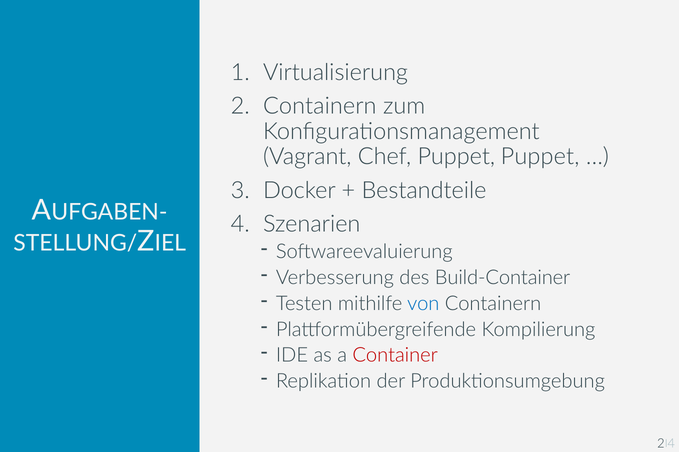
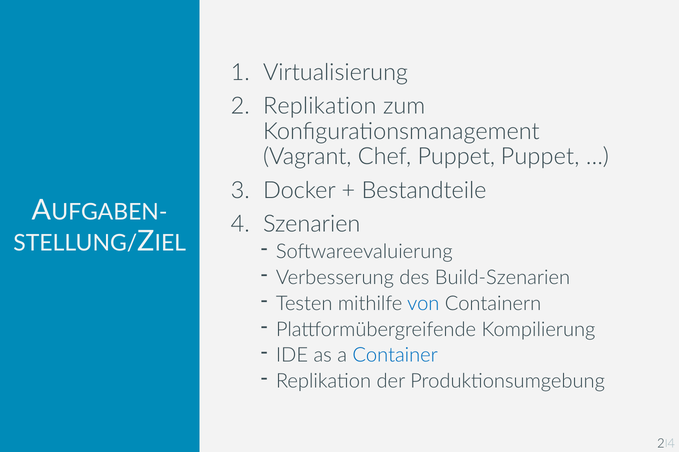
2 Containern: Containern -> Replikation (320, 106)
Build-Container: Build-Container -> Build-Szenarien (502, 278)
Container colour: red -> blue (395, 356)
